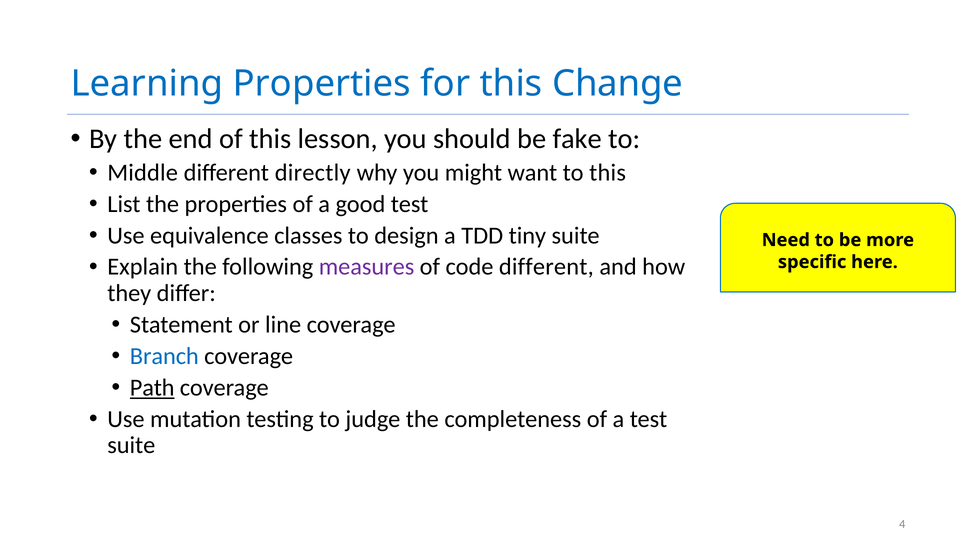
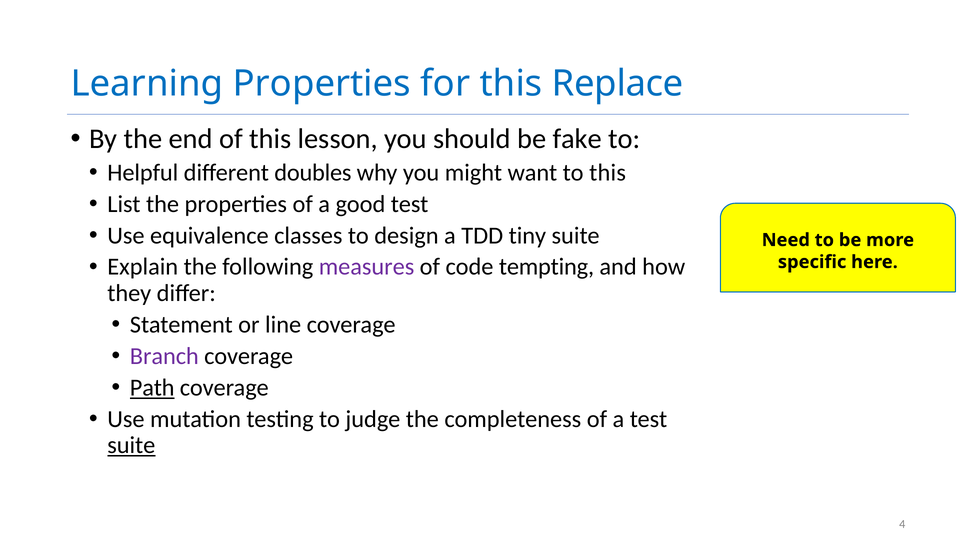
Change: Change -> Replace (618, 84)
Middle: Middle -> Helpful (143, 173)
directly: directly -> doubles (313, 173)
code different: different -> tempting (547, 267)
Branch colour: blue -> purple (164, 356)
suite underline: none -> present (131, 445)
